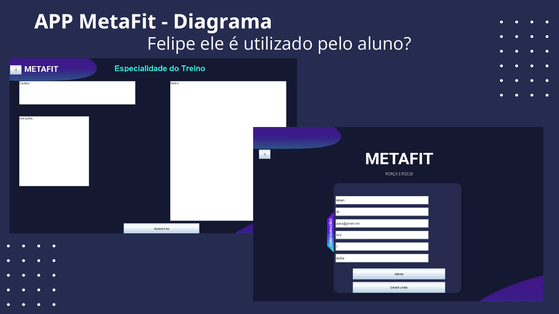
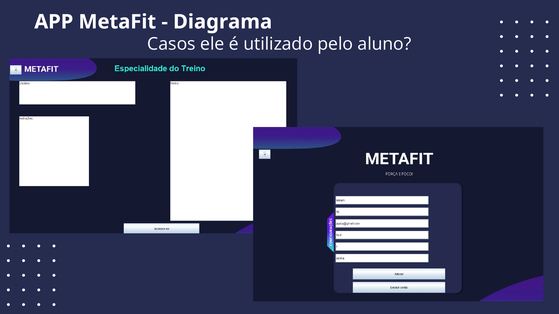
Felipe: Felipe -> Casos (171, 44)
